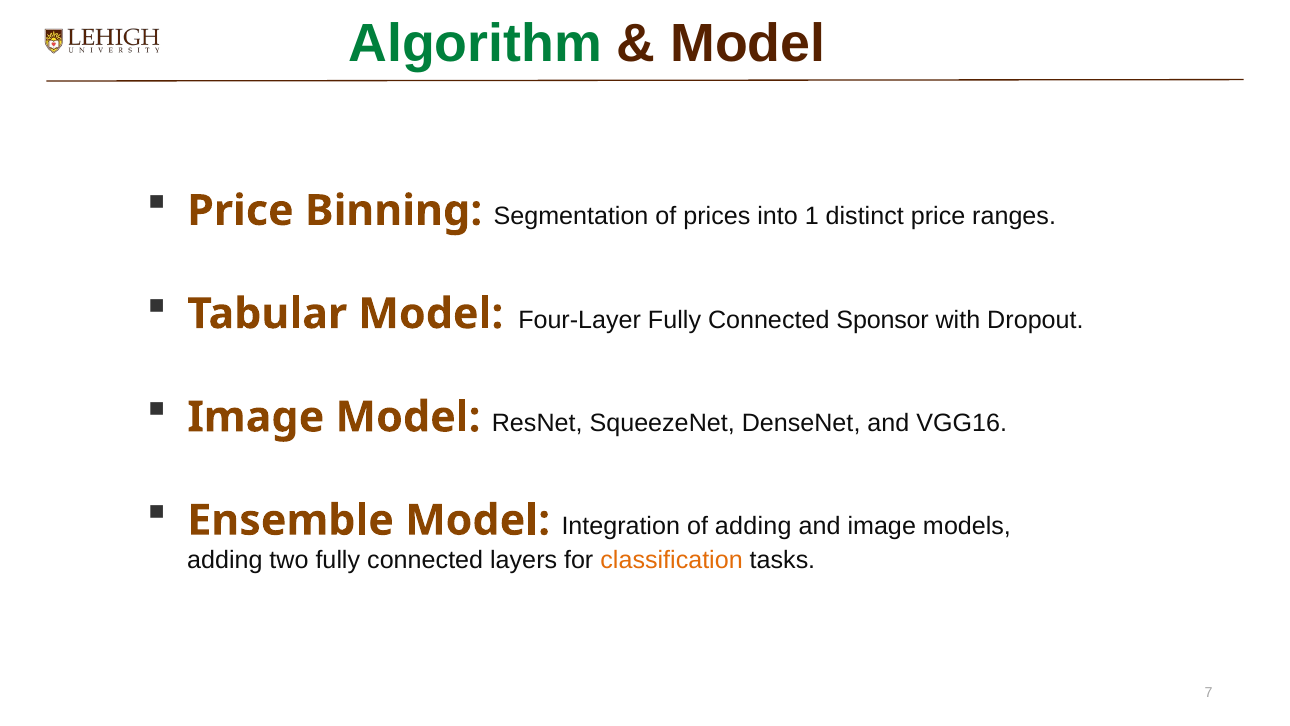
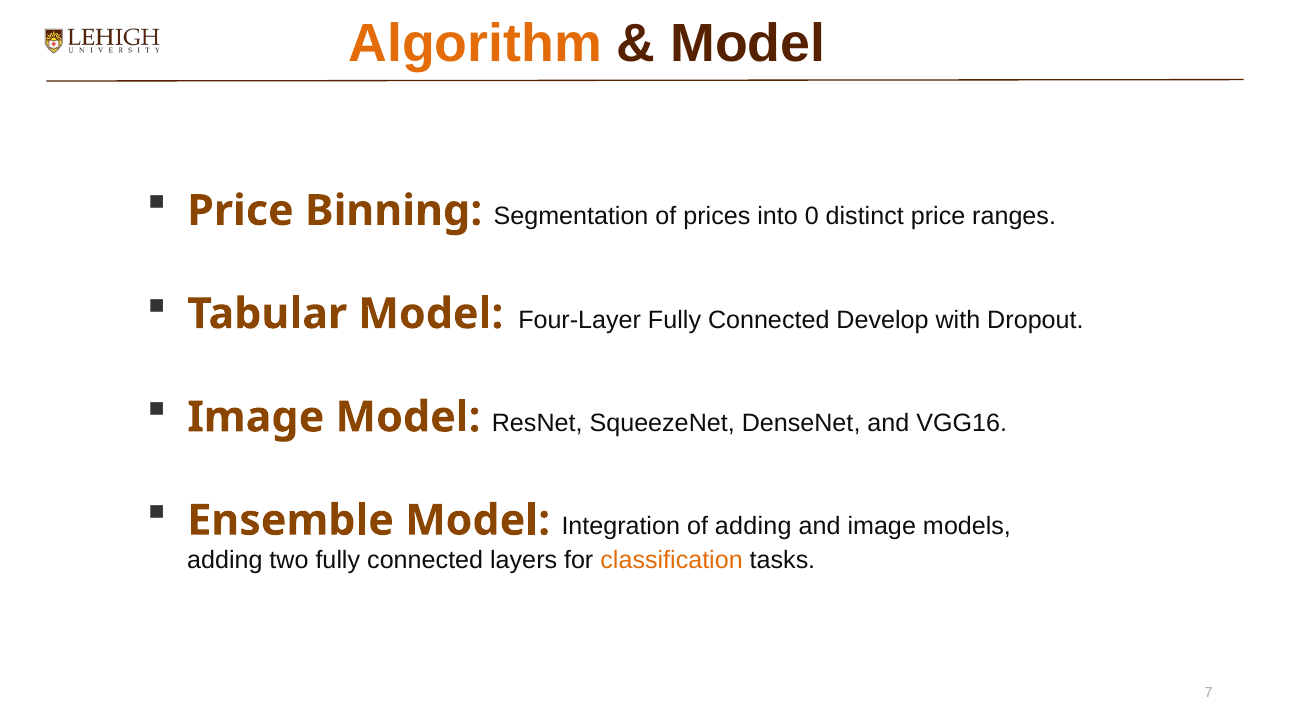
Algorithm colour: green -> orange (475, 43)
1: 1 -> 0 (812, 217)
Sponsor: Sponsor -> Develop (883, 320)
